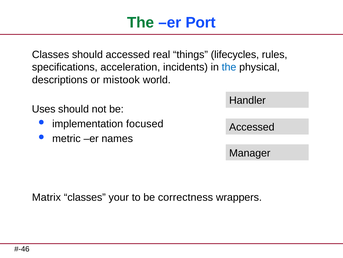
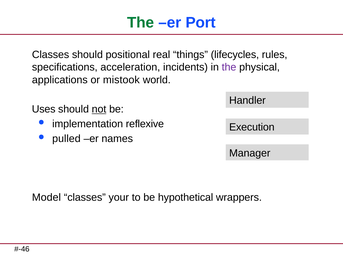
should accessed: accessed -> positional (128, 54)
the colour: blue -> purple (229, 67)
descriptions: descriptions -> applications (60, 80)
not underline: none -> present (99, 109)
focused: focused -> reflexive (145, 124)
Accessed: Accessed -> Execution (252, 127)
metric: metric -> pulled (66, 138)
Matrix: Matrix -> Model (46, 197)
correctness: correctness -> hypothetical (186, 197)
